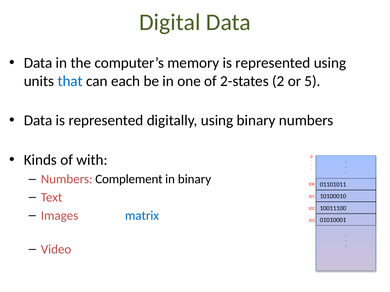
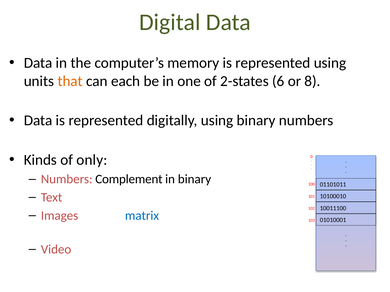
that colour: blue -> orange (70, 81)
2: 2 -> 6 (278, 81)
5: 5 -> 8 (313, 81)
with: with -> only (92, 160)
